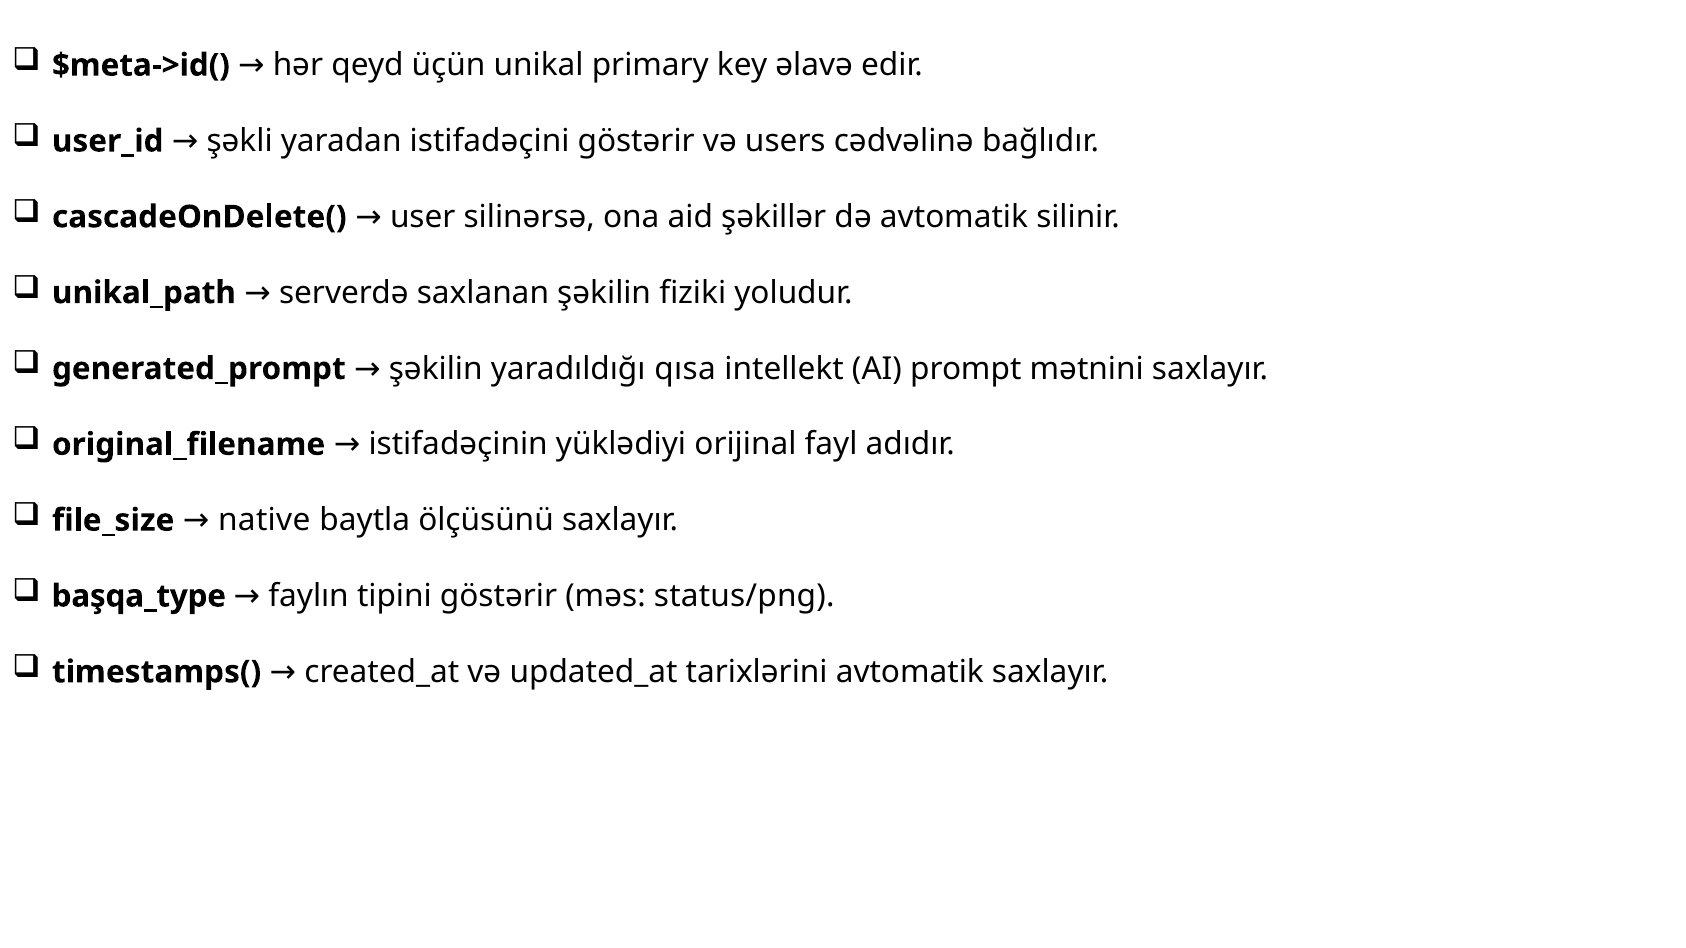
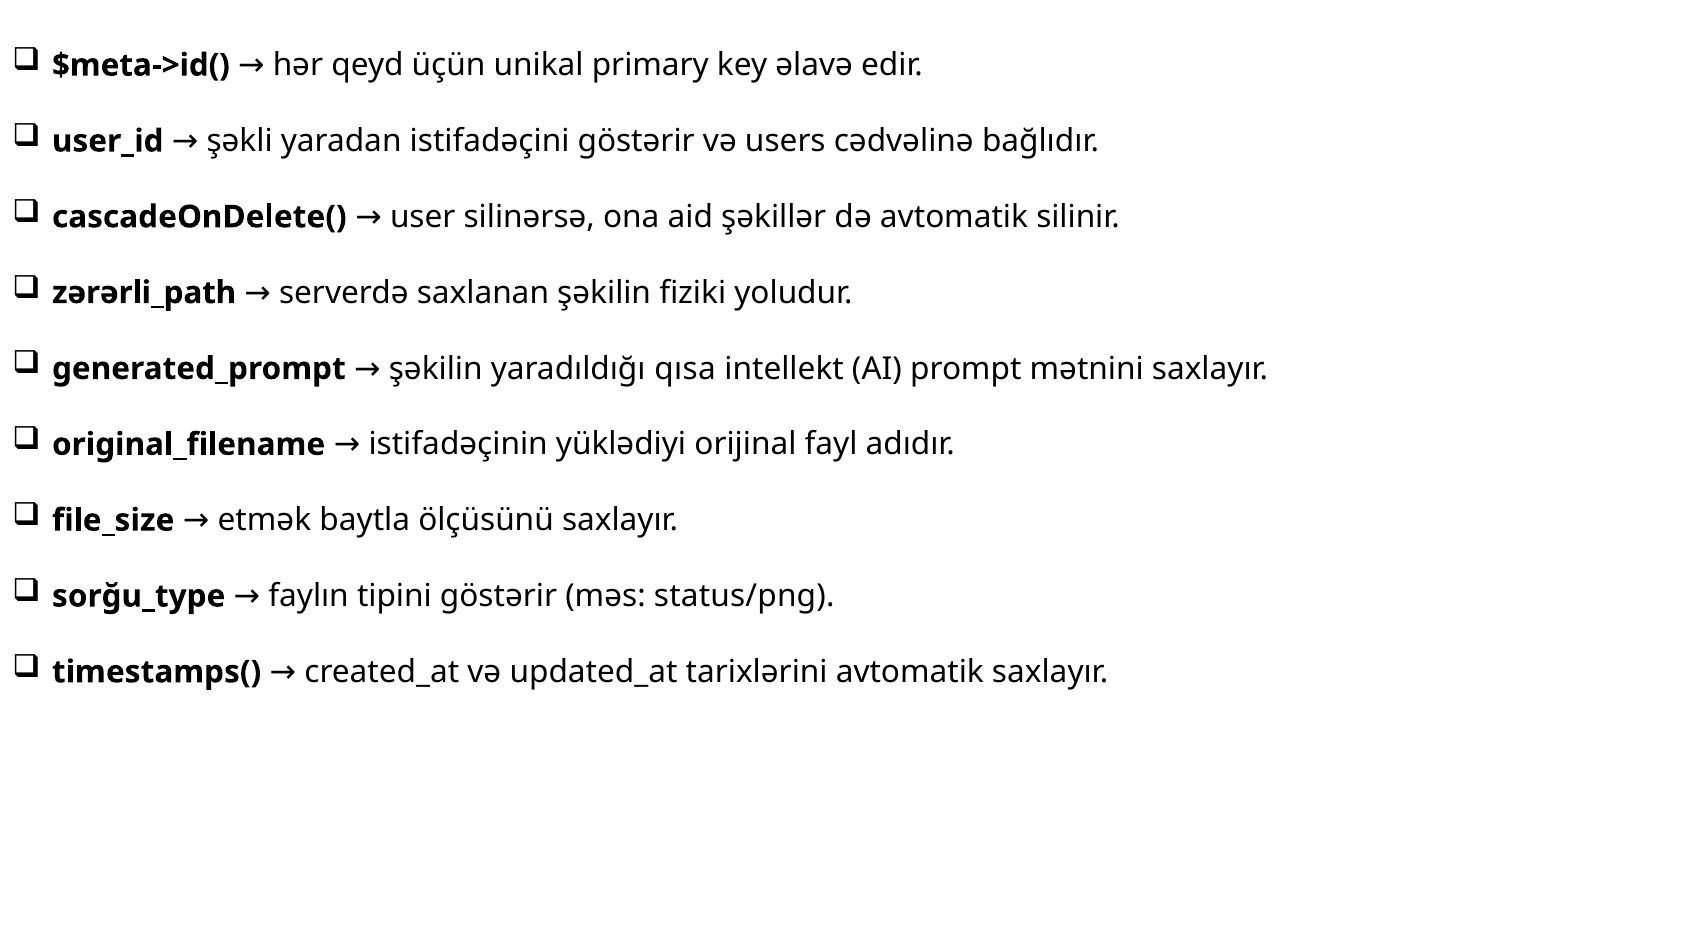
unikal_path: unikal_path -> zərərli_path (144, 293)
native: native -> etmək (264, 521)
başqa_type: başqa_type -> sorğu_type (139, 596)
